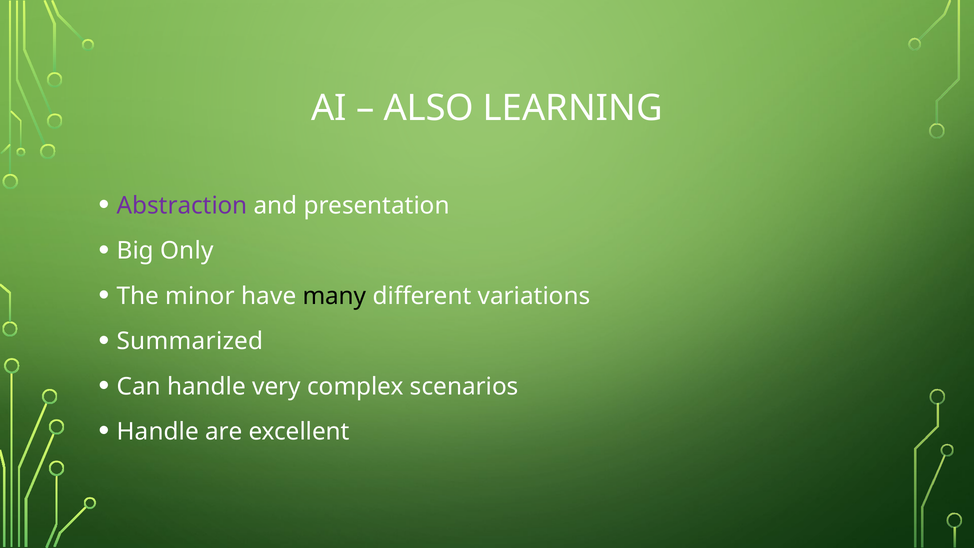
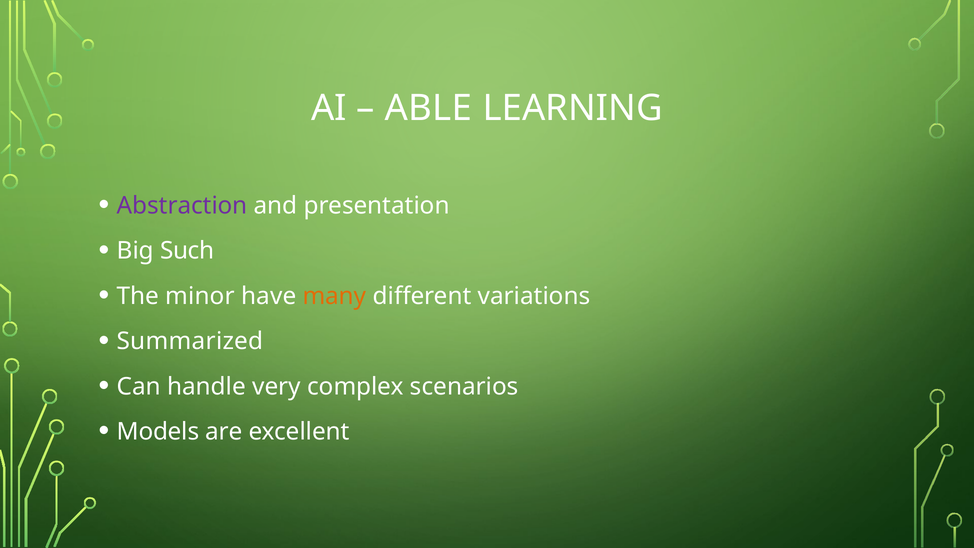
ALSO: ALSO -> ABLE (428, 108)
Only: Only -> Such (187, 251)
many colour: black -> orange (334, 296)
Handle: Handle -> Models (158, 432)
